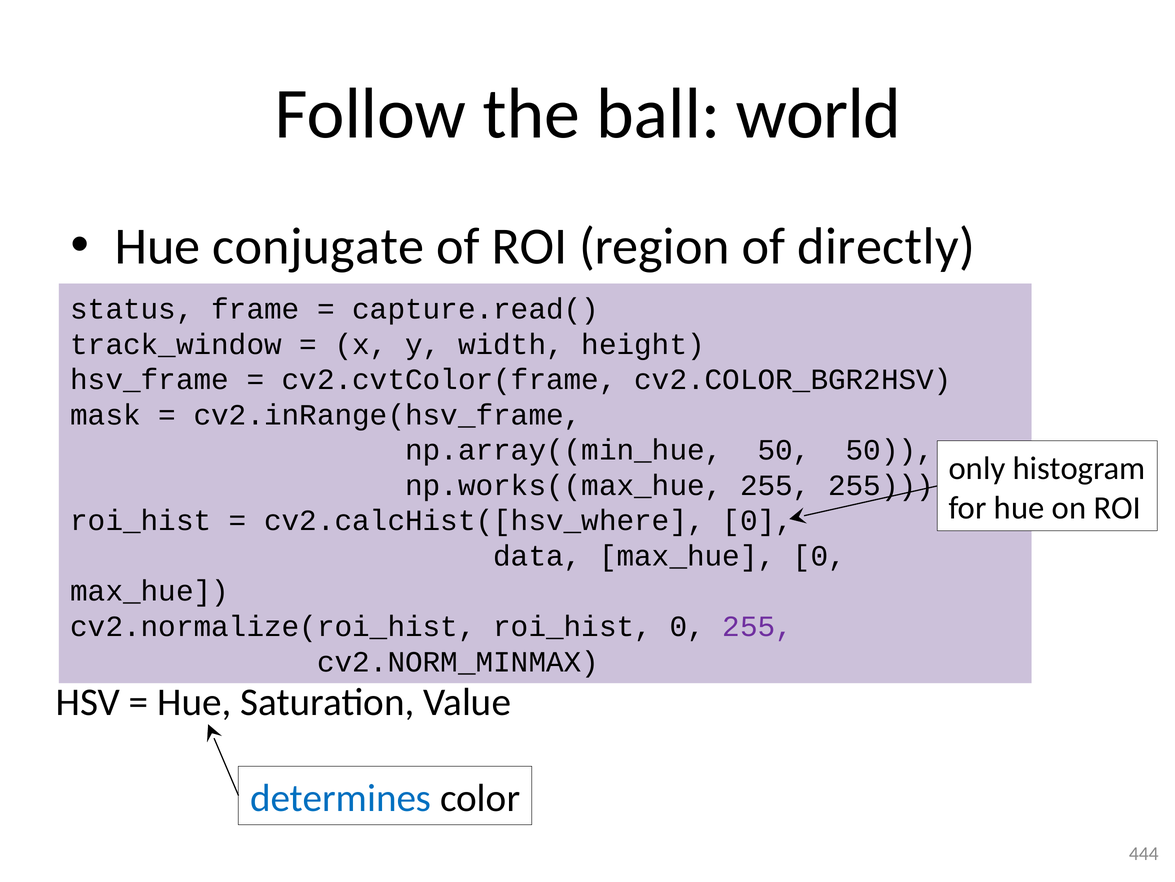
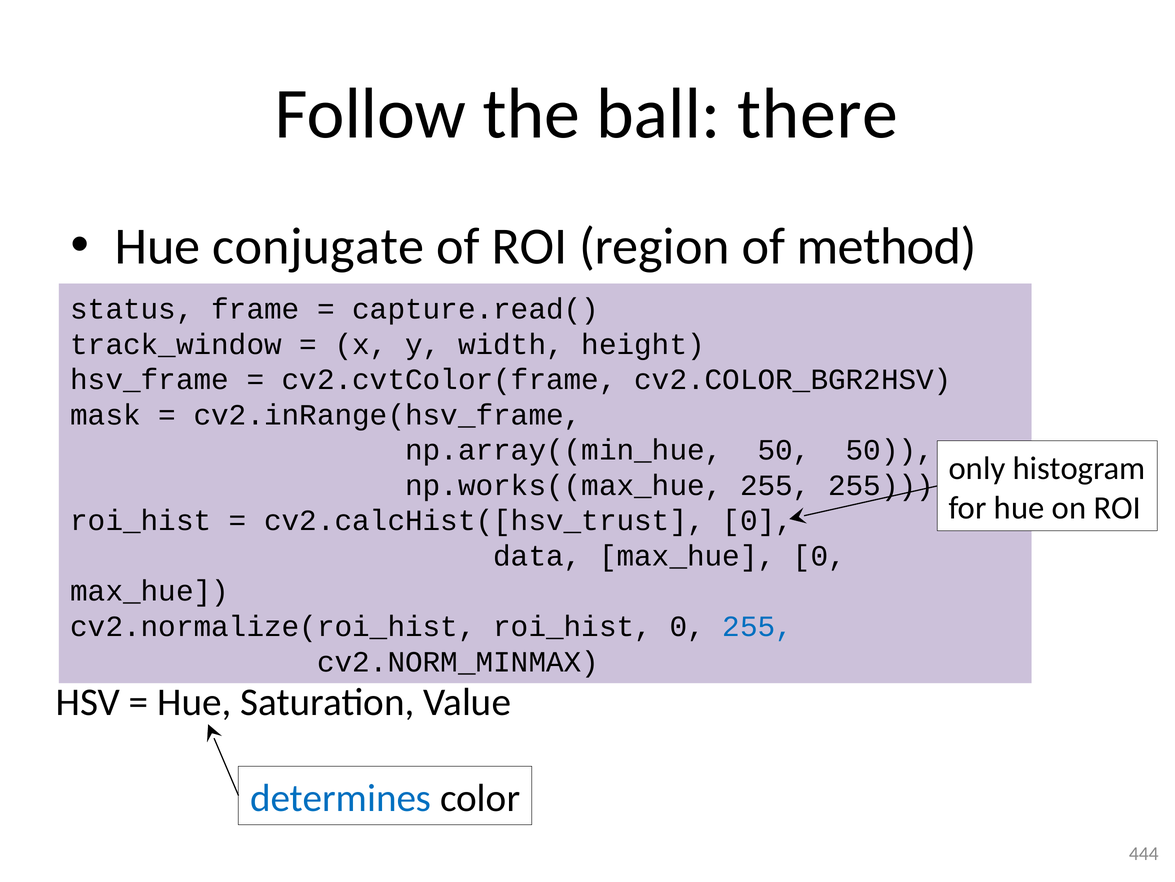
world: world -> there (818, 114)
directly: directly -> method (887, 246)
cv2.calcHist([hsv_where: cv2.calcHist([hsv_where -> cv2.calcHist([hsv_trust (485, 520)
255 colour: purple -> blue (758, 626)
